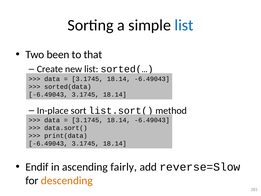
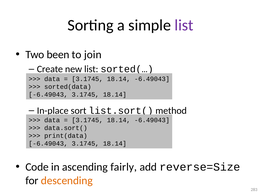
list colour: blue -> purple (184, 25)
that: that -> join (93, 55)
Endif: Endif -> Code (37, 167)
reverse=Slow: reverse=Slow -> reverse=Size (200, 167)
